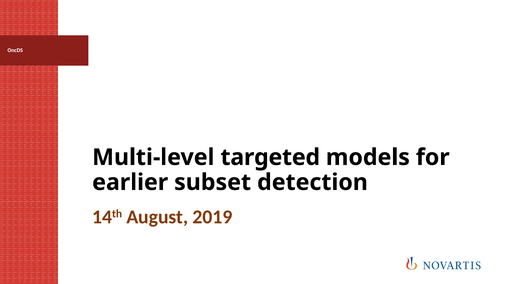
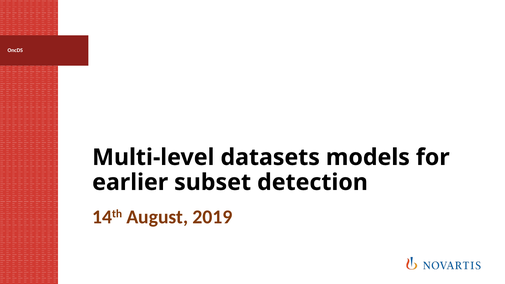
targeted: targeted -> datasets (270, 157)
